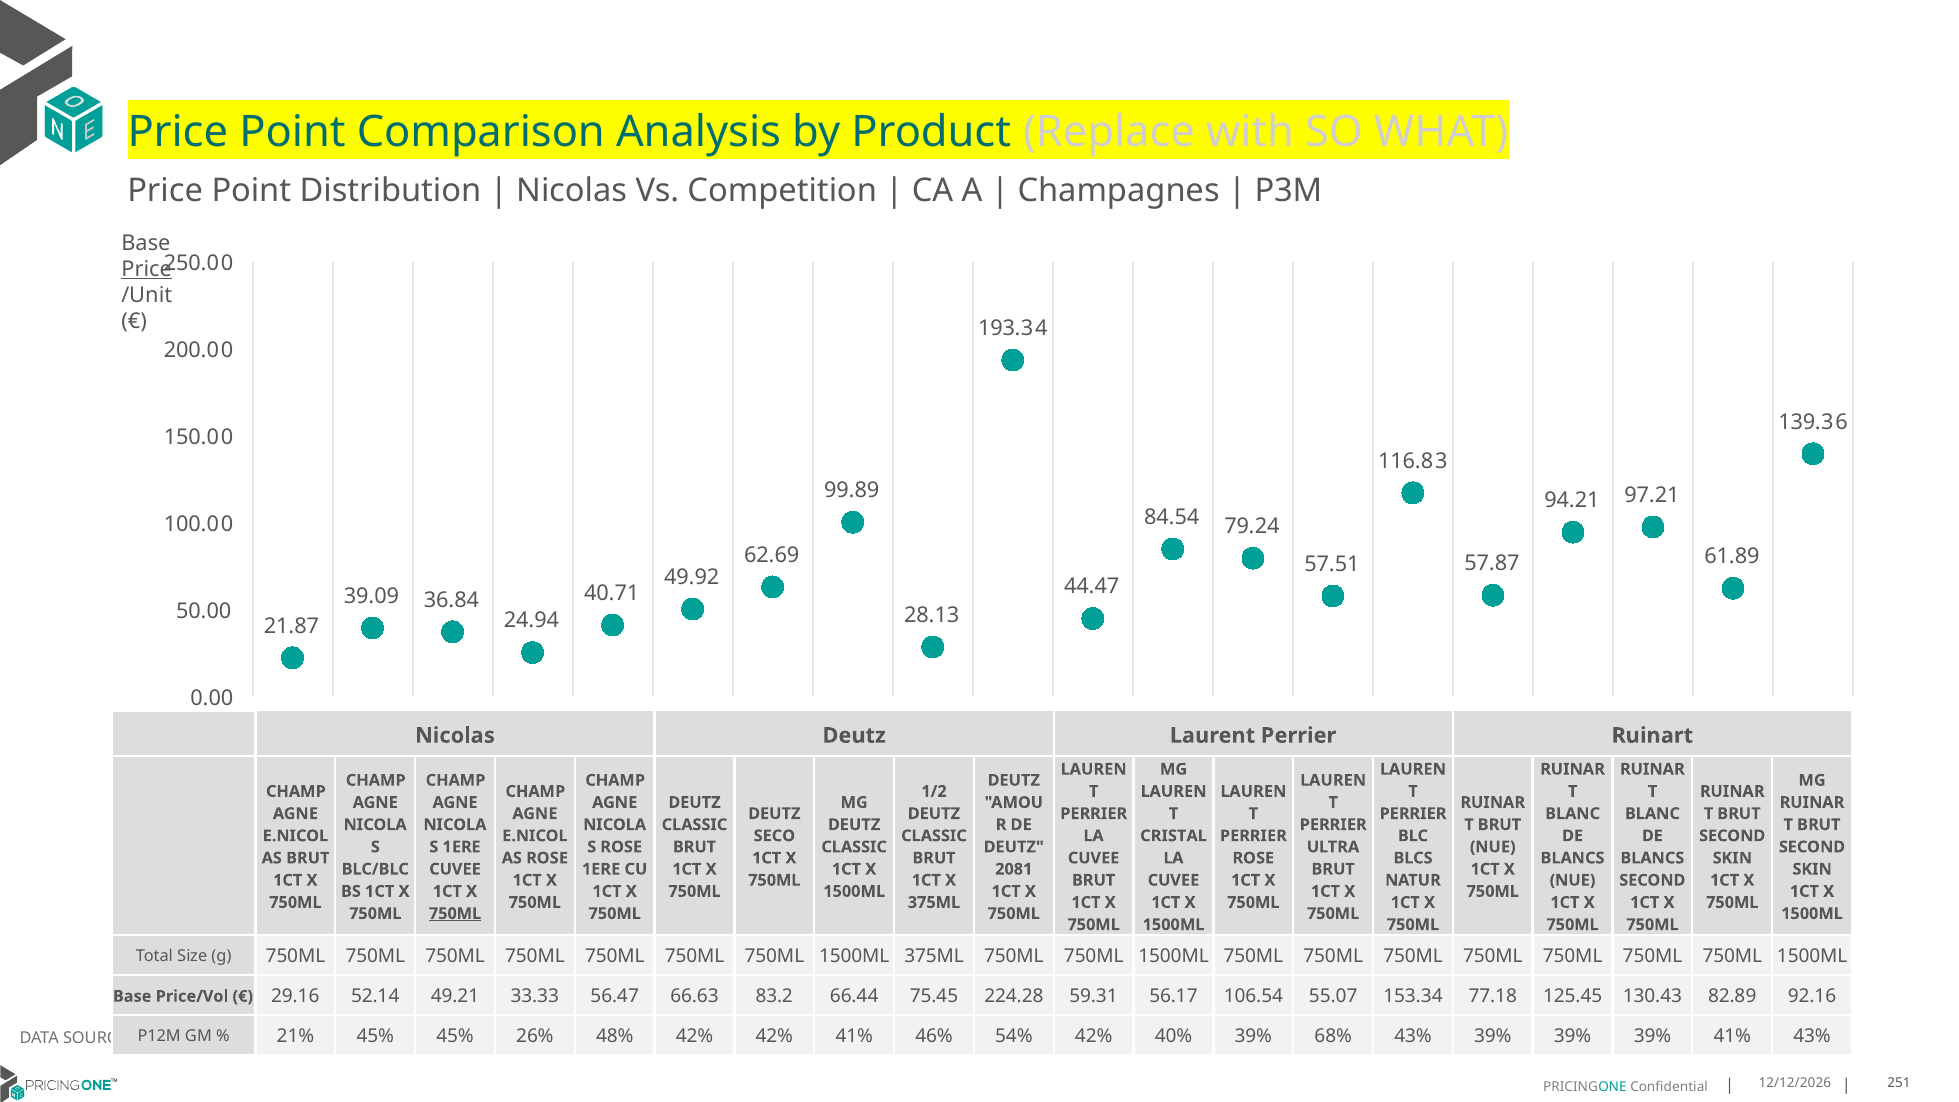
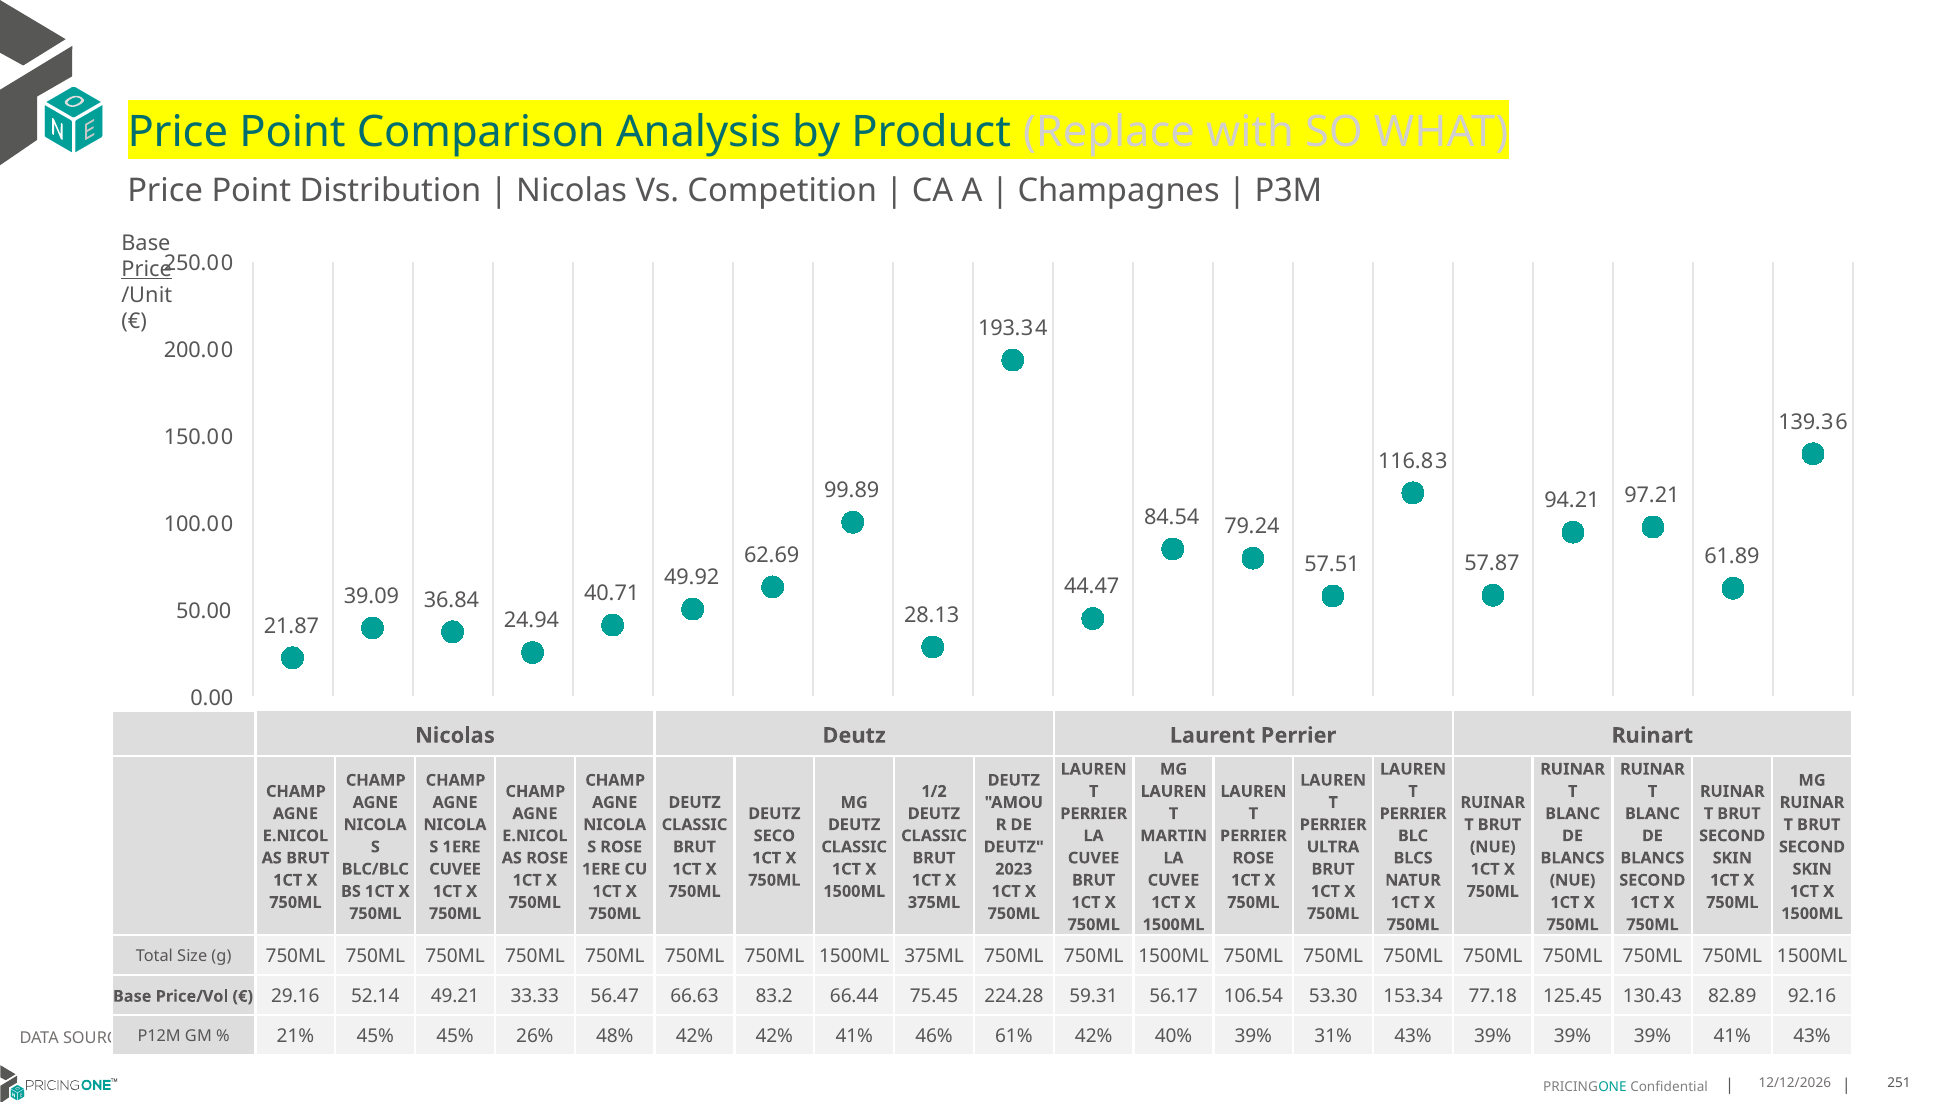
CRISTAL: CRISTAL -> MARTIN (1174, 836)
2081: 2081 -> 2023 (1014, 869)
750ML underline: present -> none (455, 914)
55.07: 55.07 -> 53.30 (1333, 997)
54%: 54% -> 61% (1014, 1037)
68%: 68% -> 31% (1333, 1037)
